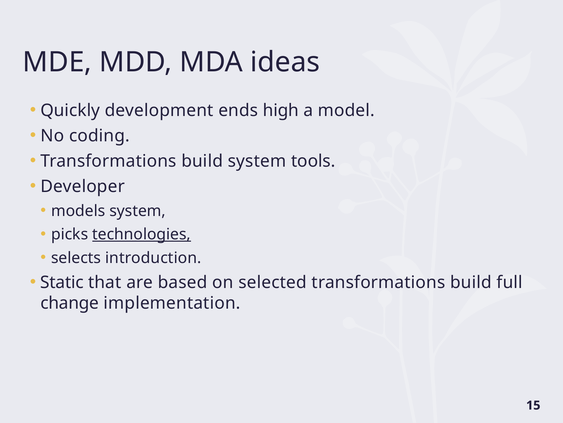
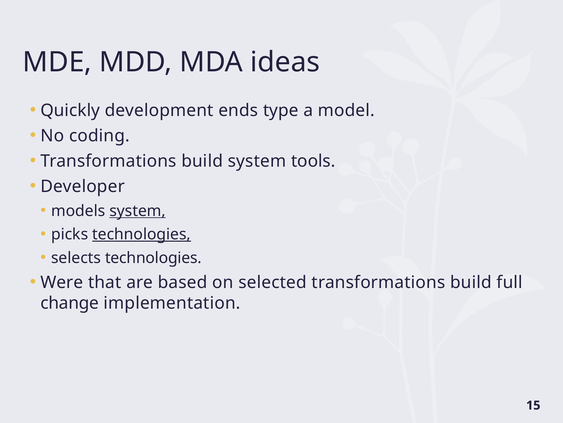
high: high -> type (281, 110)
system underline: none -> present (138, 211)
selects introduction: introduction -> technologies (153, 257)
Static: Static -> Were (62, 282)
